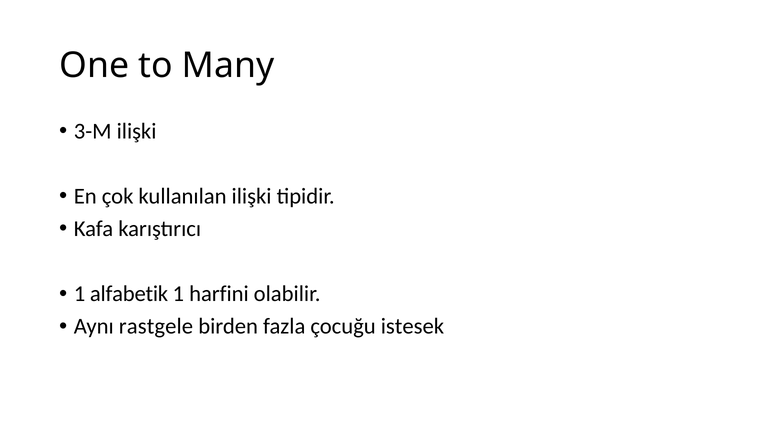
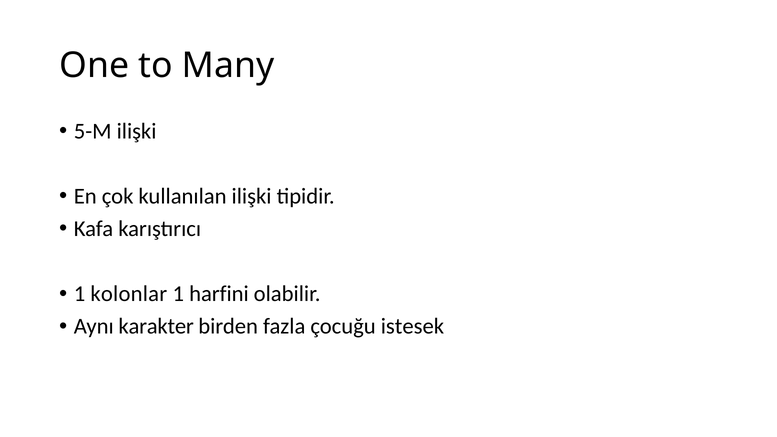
3-M: 3-M -> 5-M (93, 131)
alfabetik: alfabetik -> kolonlar (129, 294)
rastgele: rastgele -> karakter (156, 326)
